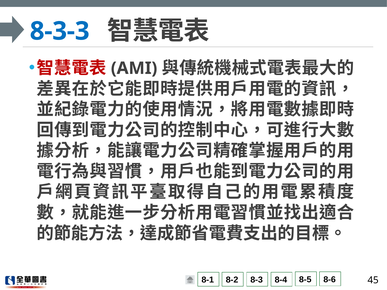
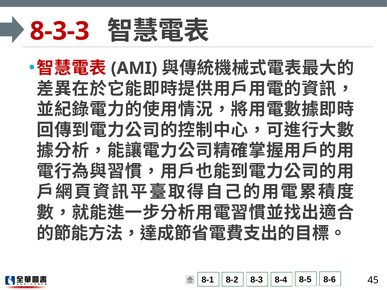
8-3-3 colour: blue -> red (60, 31)
